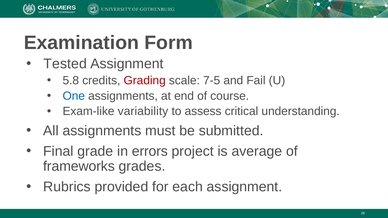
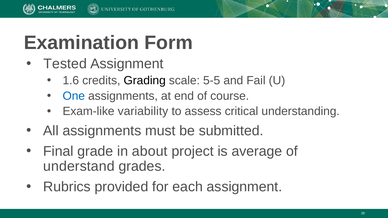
5.8: 5.8 -> 1.6 (71, 80)
Grading colour: red -> black (145, 80)
7-5: 7-5 -> 5-5 (212, 80)
errors: errors -> about (150, 151)
frameworks: frameworks -> understand (79, 166)
